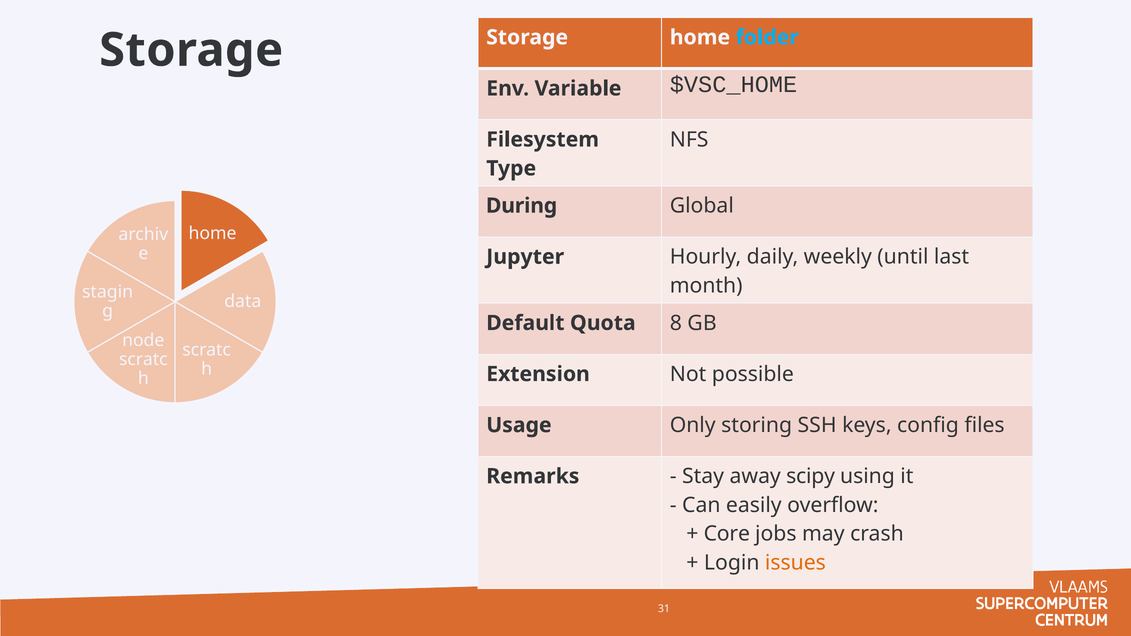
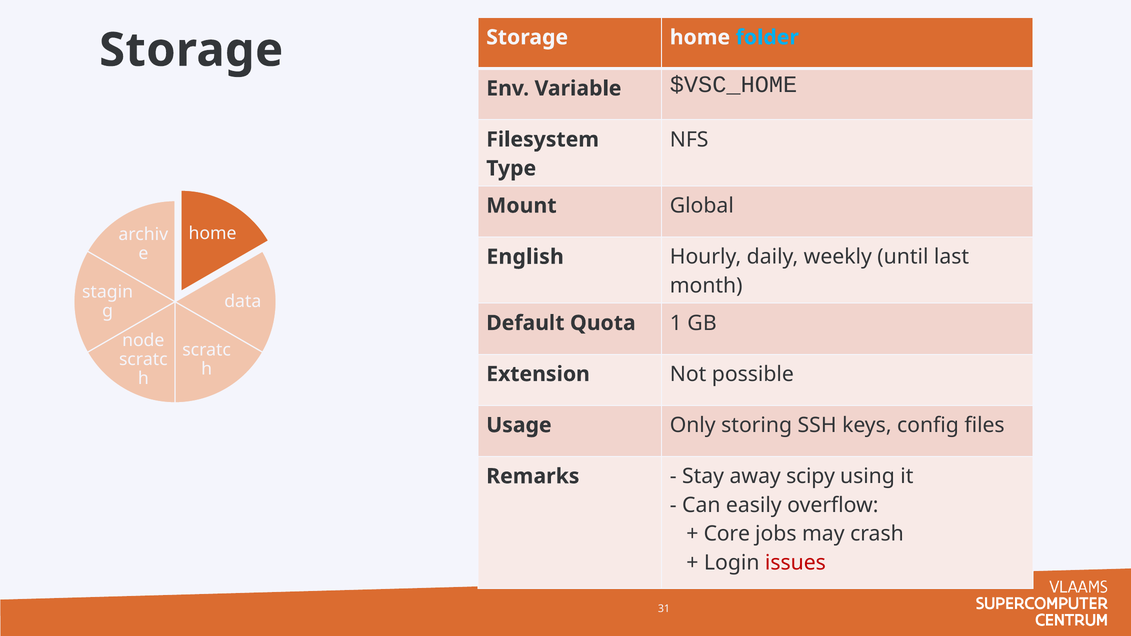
During: During -> Mount (521, 206)
Jupyter: Jupyter -> English (525, 257)
8: 8 -> 1 (676, 323)
issues colour: orange -> red (795, 563)
